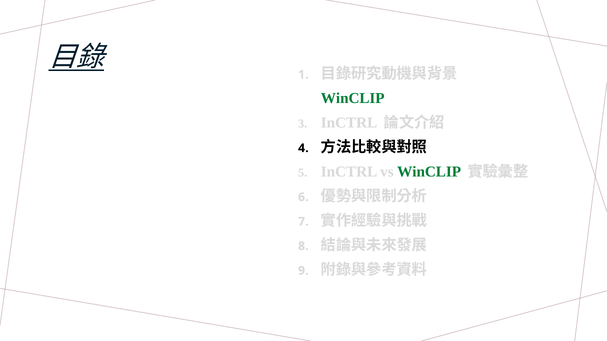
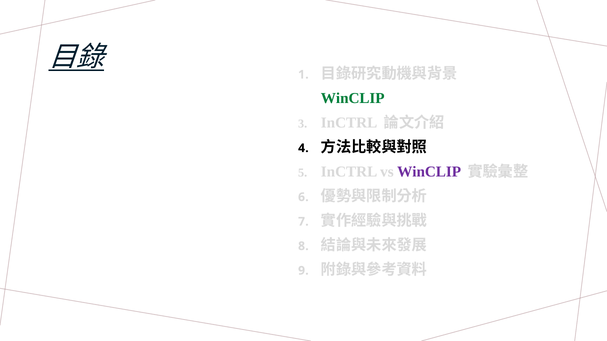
WinCLIP colour: green -> purple (429, 172)
